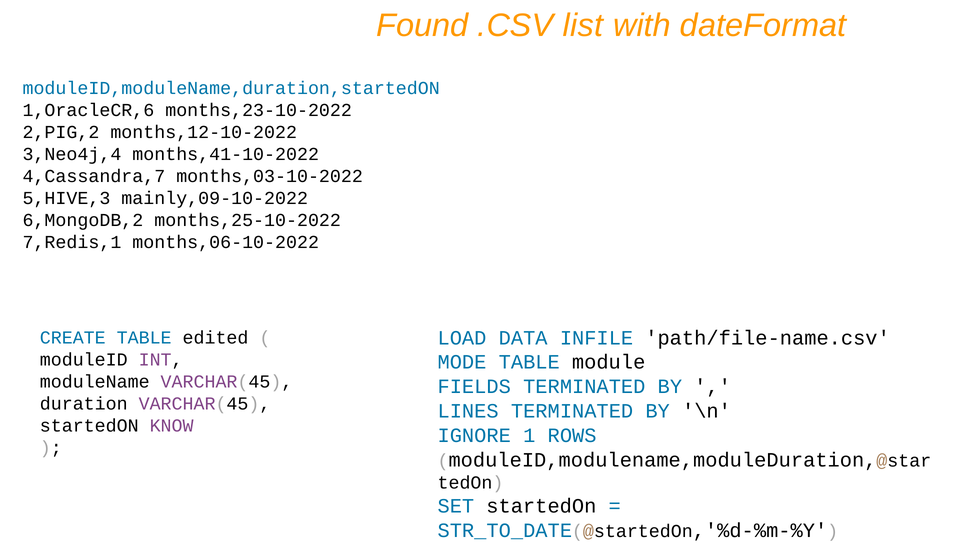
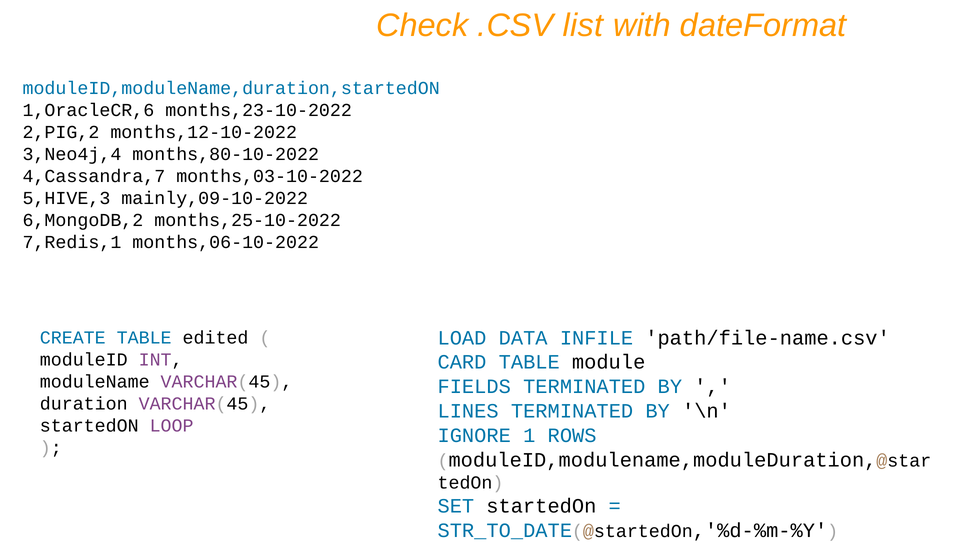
Found: Found -> Check (422, 25)
months,41-10-2022: months,41-10-2022 -> months,80-10-2022 (226, 154)
MODE: MODE -> CARD (462, 362)
KNOW: KNOW -> LOOP (172, 426)
